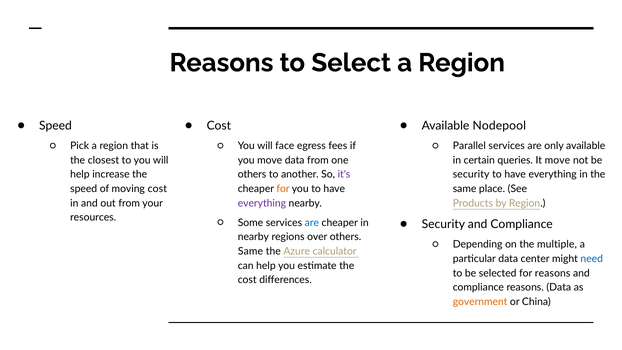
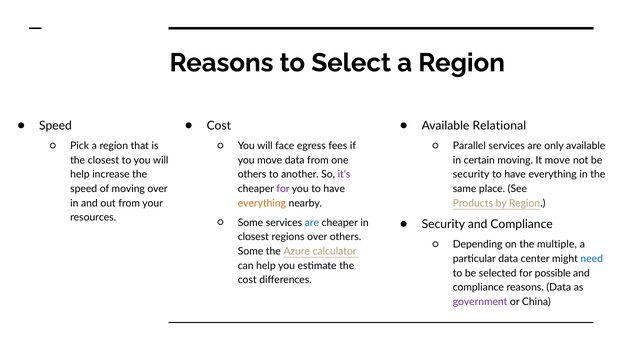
Nodepool: Nodepool -> Relational (499, 126)
certain queries: queries -> moving (515, 160)
moving cost: cost -> over (157, 189)
for colour: orange -> purple (283, 189)
everything colour: purple -> orange (262, 203)
nearby: nearby -> closest (253, 237)
Same: Same -> Some (251, 251)
for reasons: reasons -> possible (553, 273)
government colour: orange -> purple (480, 302)
